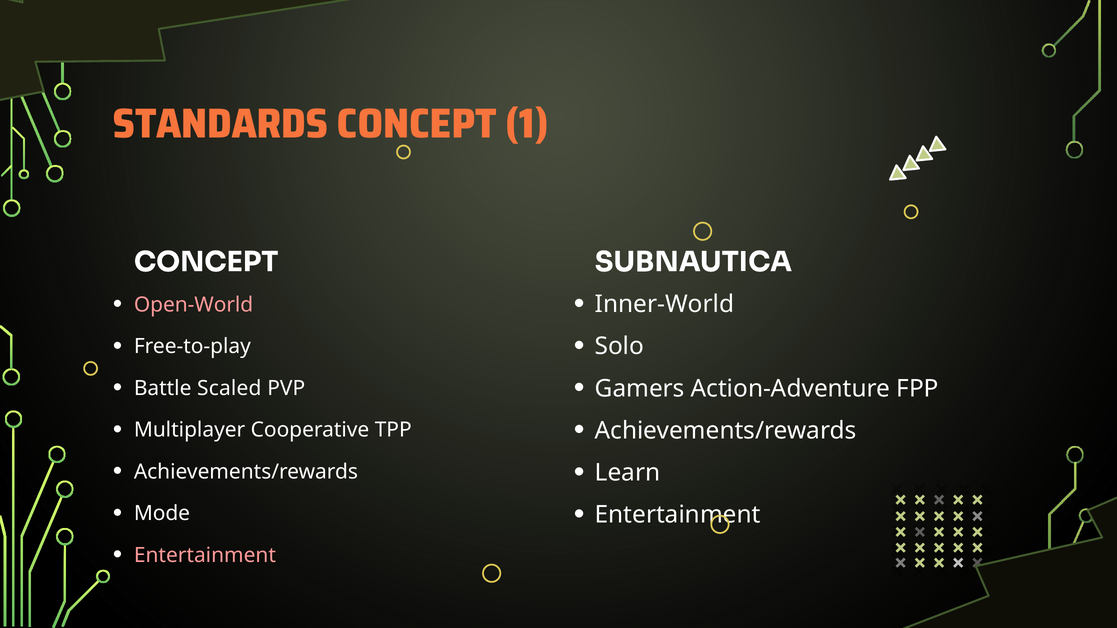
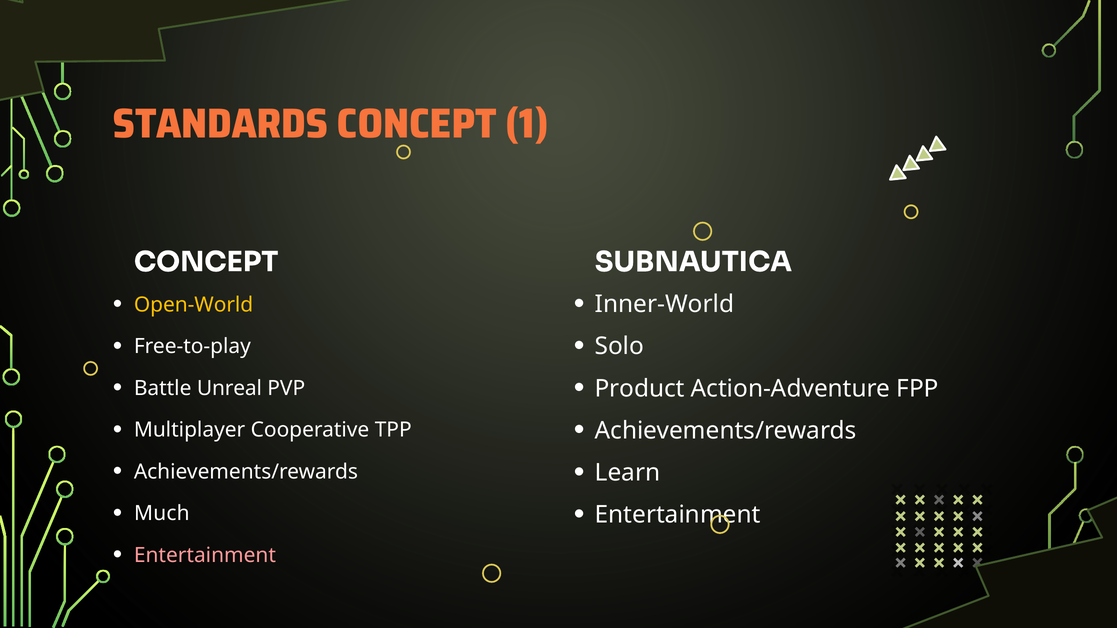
Open-World colour: pink -> yellow (194, 305)
Gamers: Gamers -> Product (640, 389)
Scaled: Scaled -> Unreal (229, 388)
Mode: Mode -> Much (162, 514)
